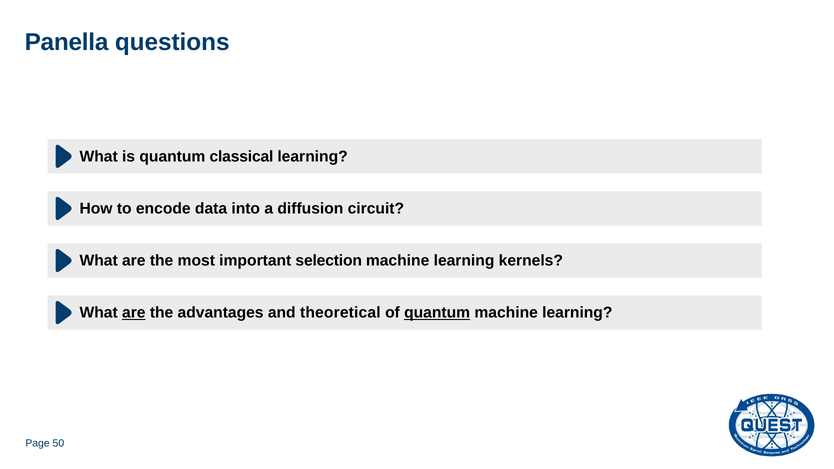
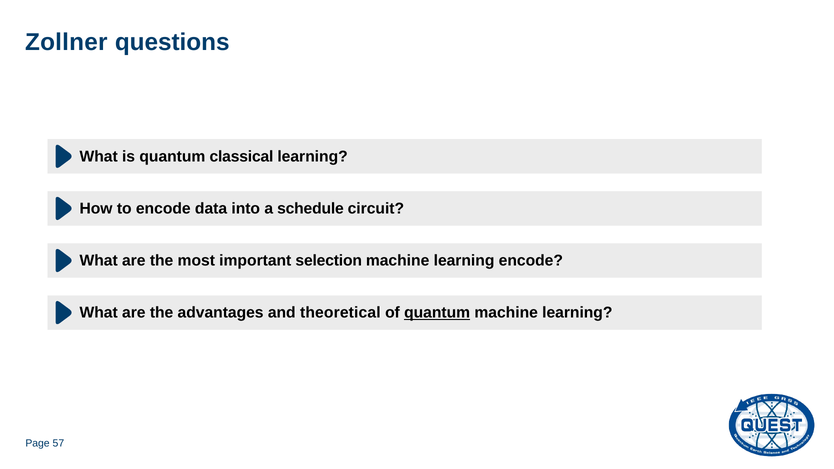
Panella: Panella -> Zollner (66, 42)
diffusion: diffusion -> schedule (310, 209)
learning kernels: kernels -> encode (531, 261)
are underline: present -> none (134, 313)
50: 50 -> 57 (58, 443)
